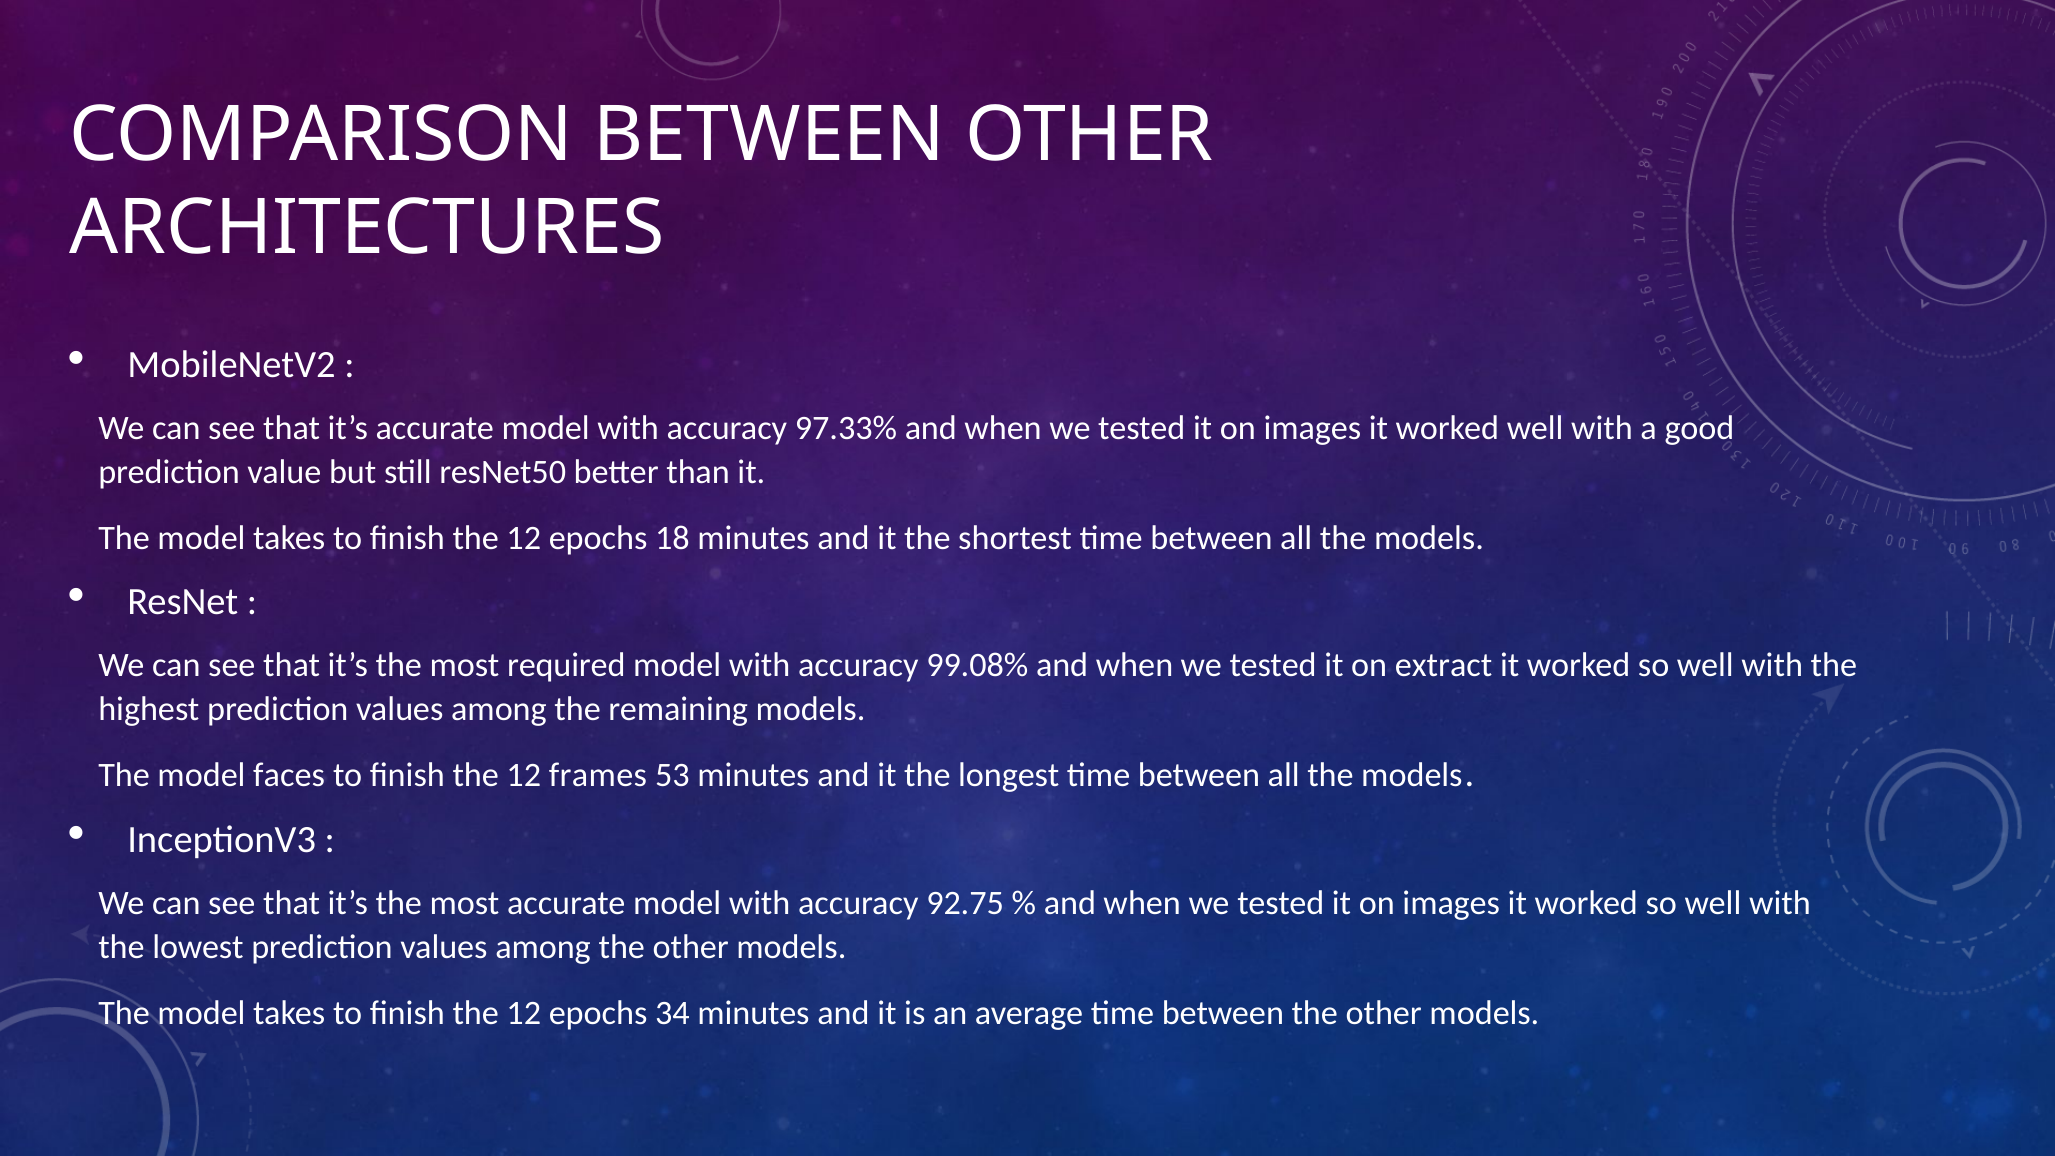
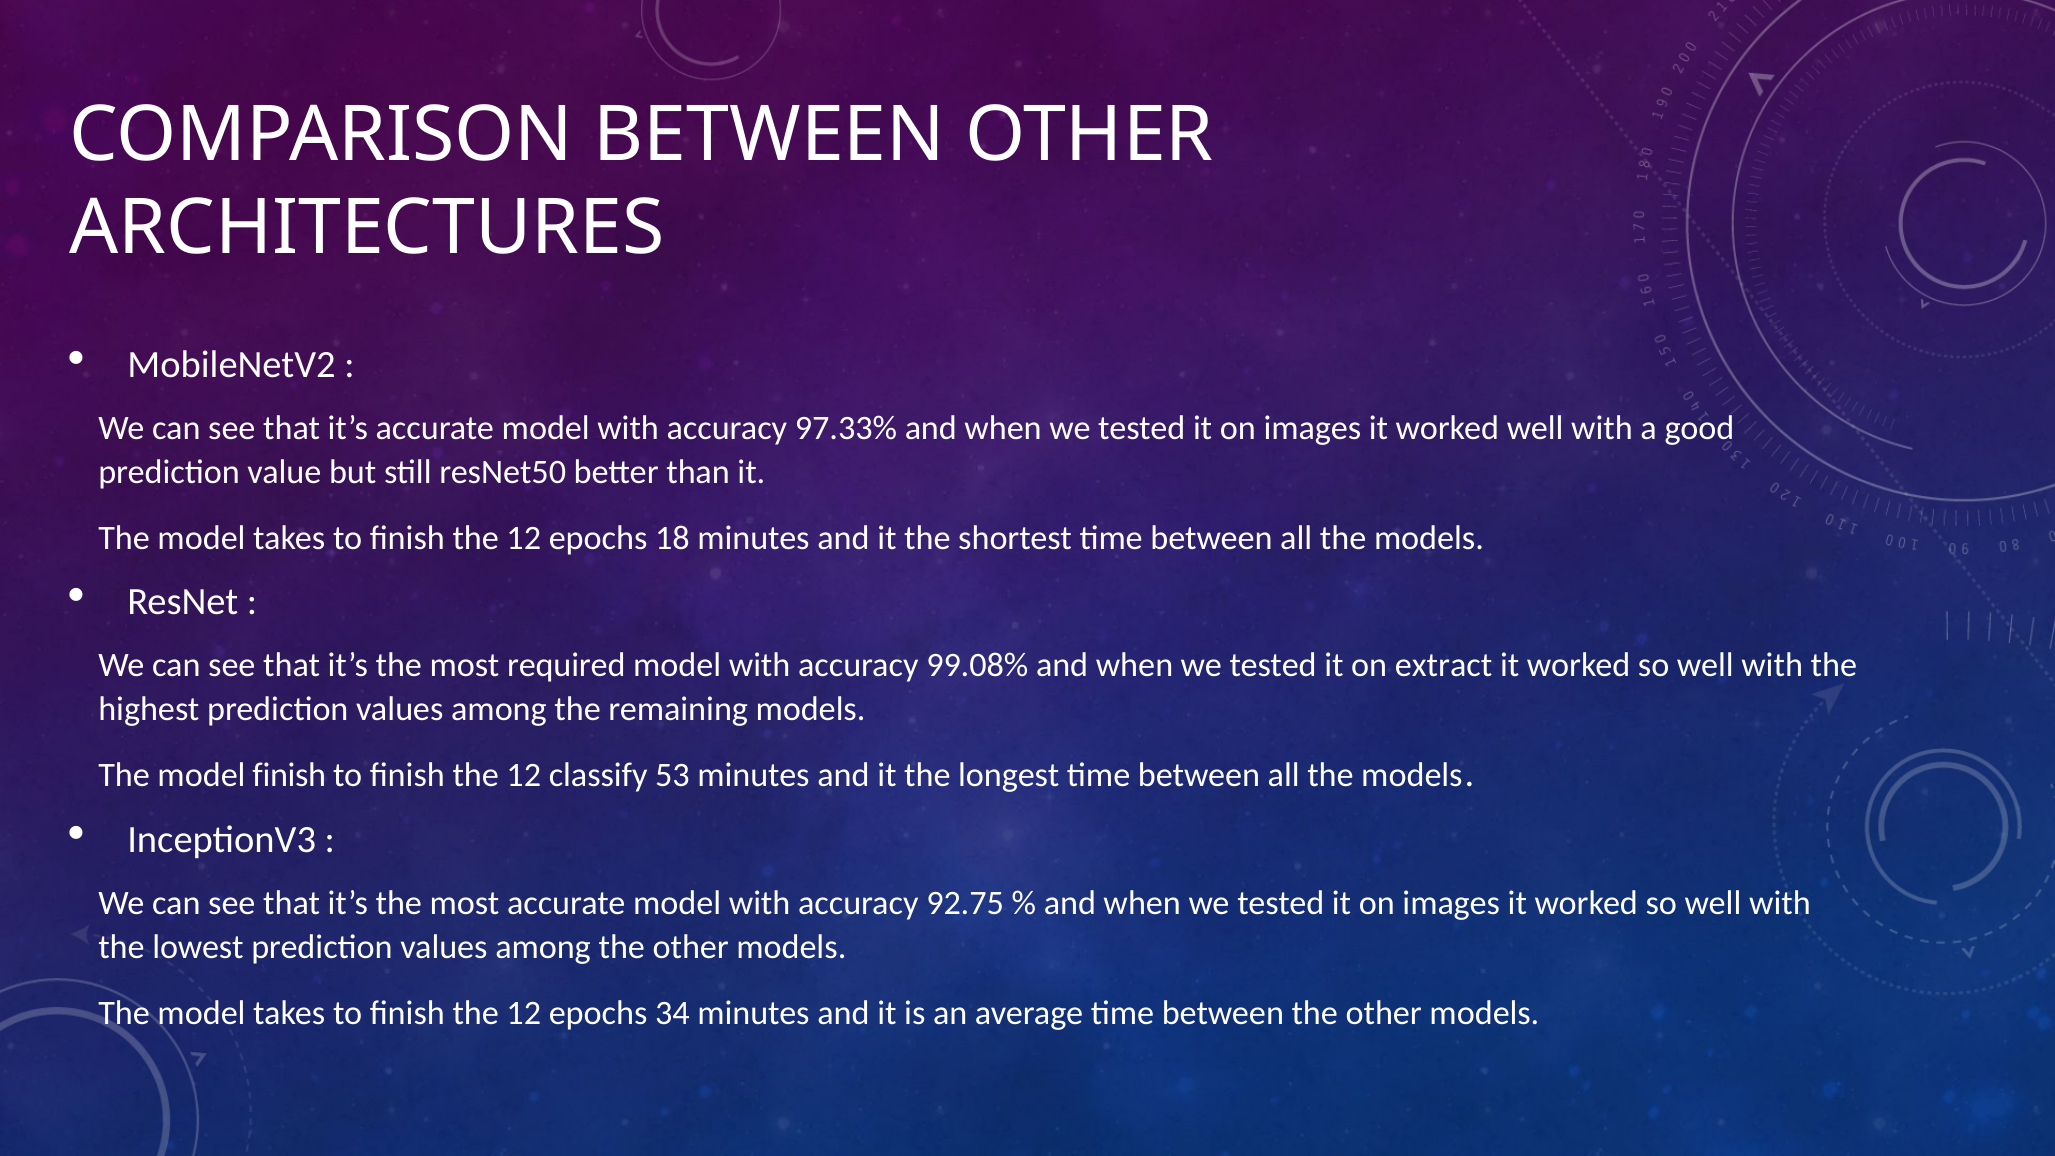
model faces: faces -> finish (289, 775)
frames: frames -> classify (598, 775)
